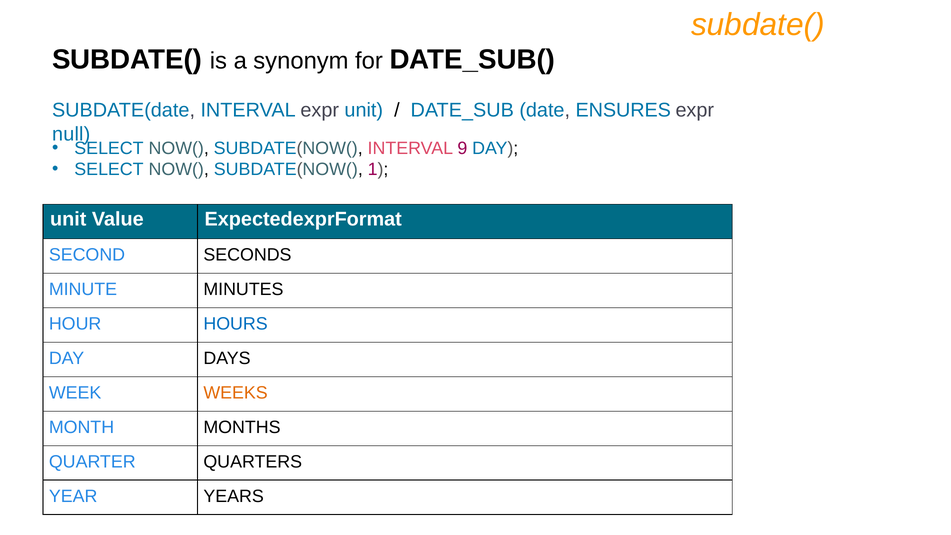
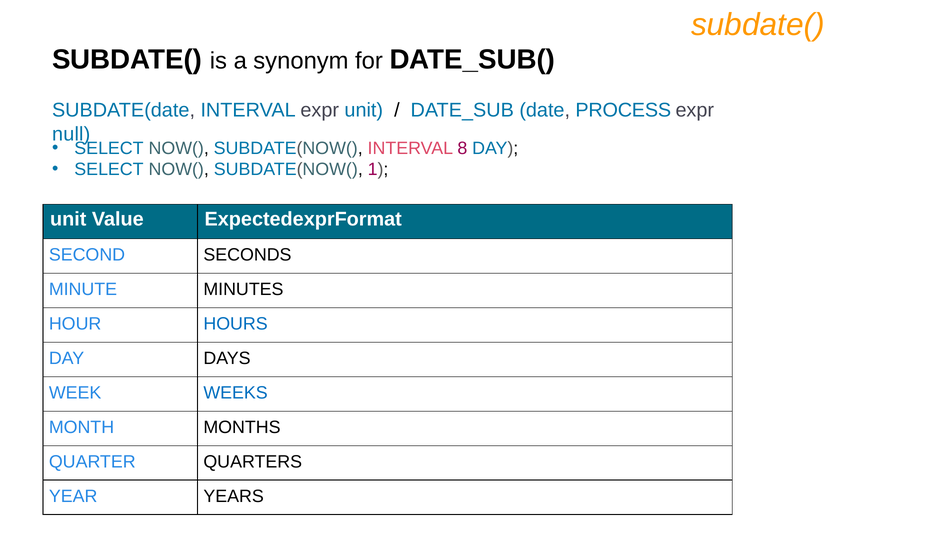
ENSURES: ENSURES -> PROCESS (623, 110)
9: 9 -> 8 (462, 148)
WEEKS colour: orange -> blue (236, 393)
